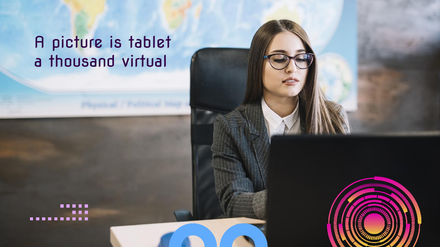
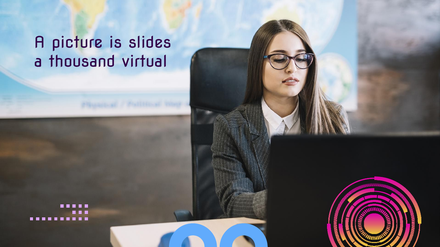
tablet: tablet -> slides (150, 43)
